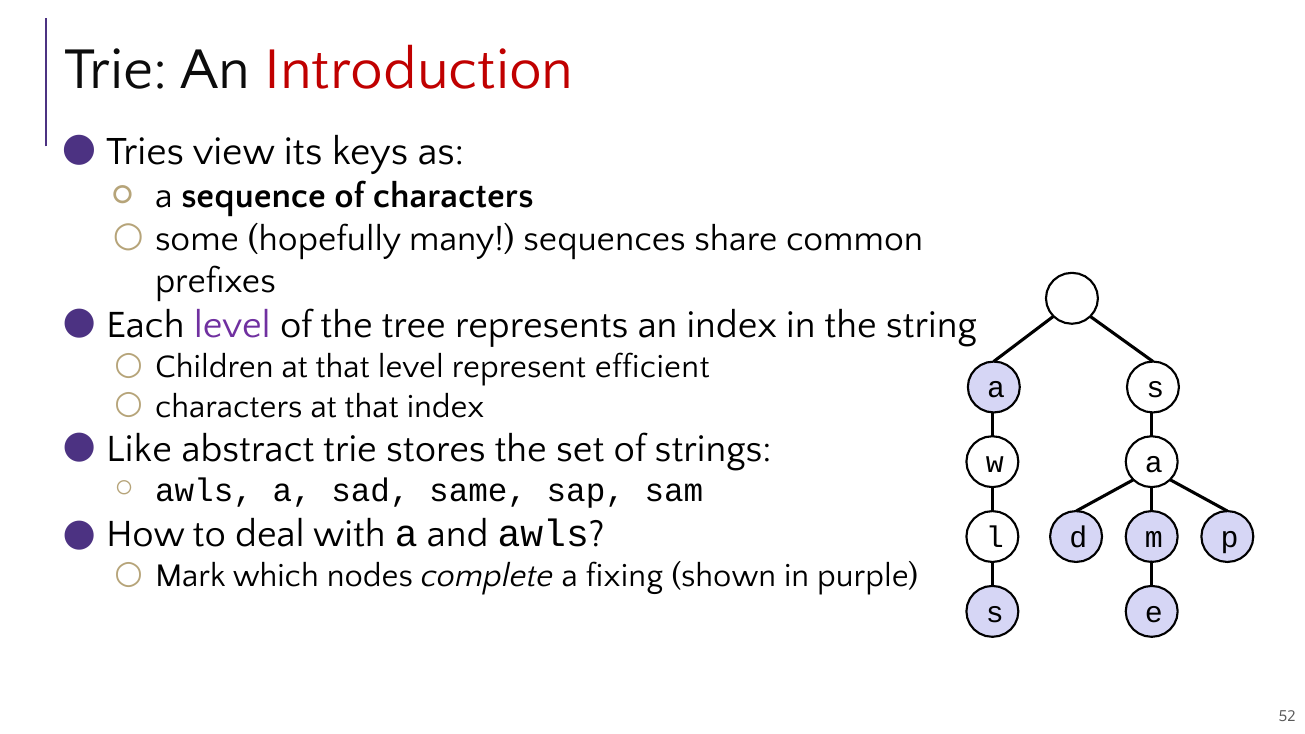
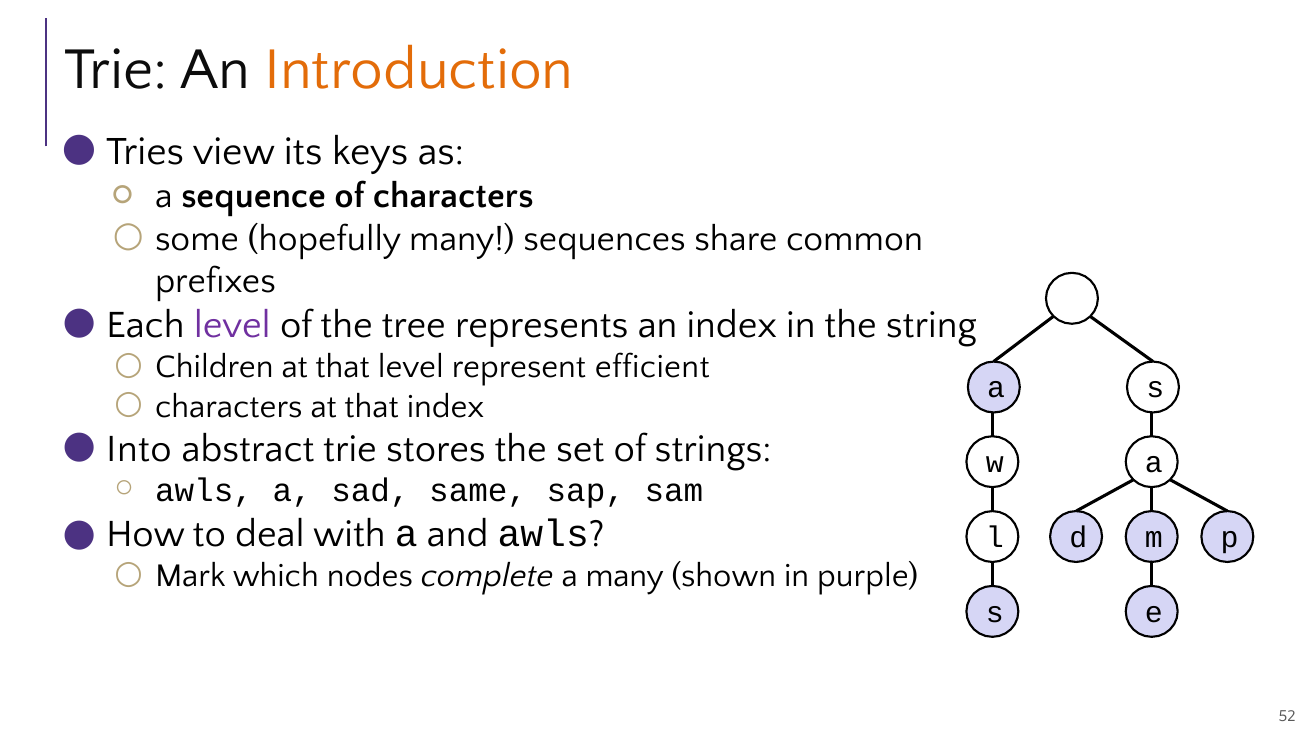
Introduction colour: red -> orange (419, 70)
Like: Like -> Into (139, 449)
a fixing: fixing -> many (625, 576)
